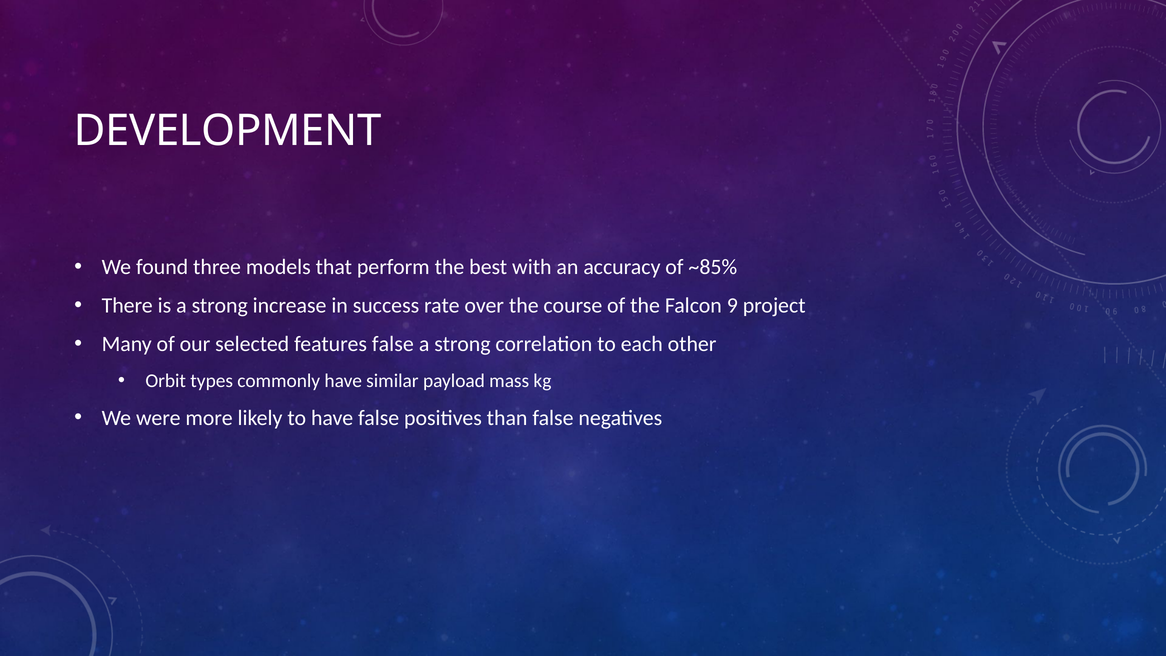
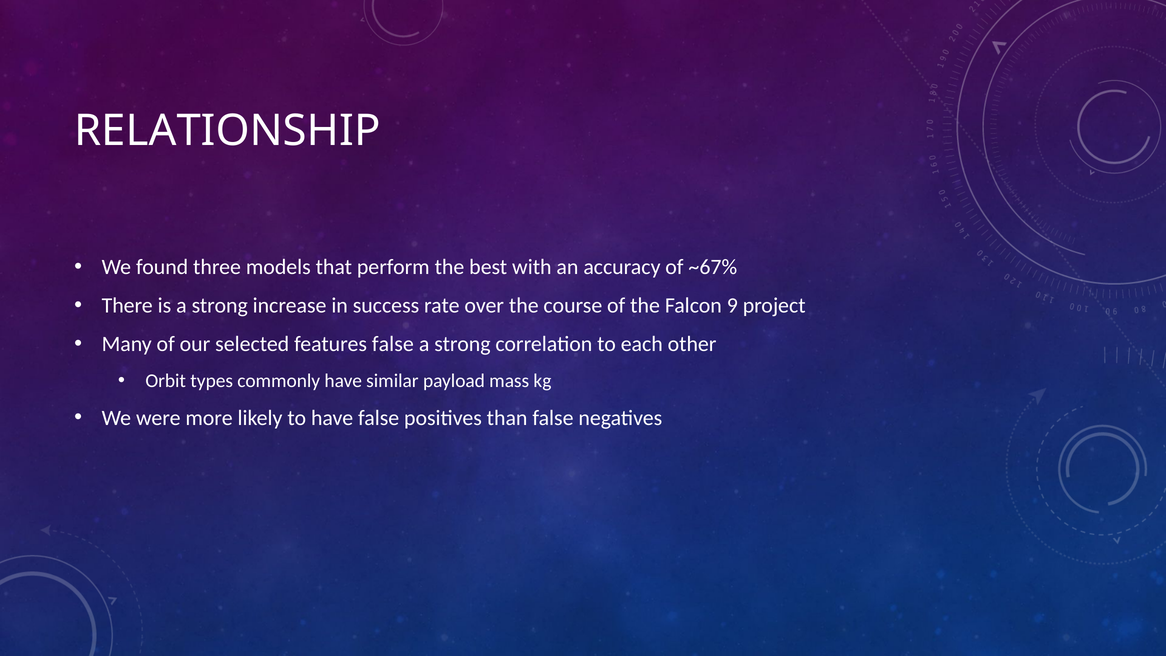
DEVELOPMENT: DEVELOPMENT -> RELATIONSHIP (227, 131)
~85%: ~85% -> ~67% (713, 267)
